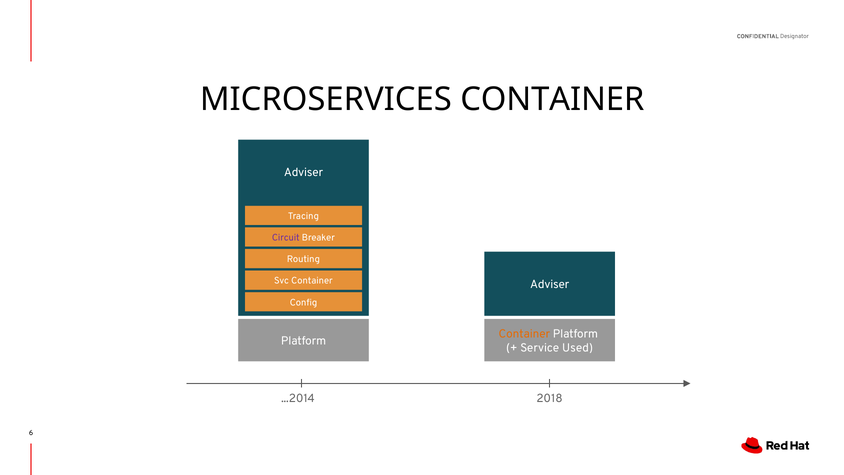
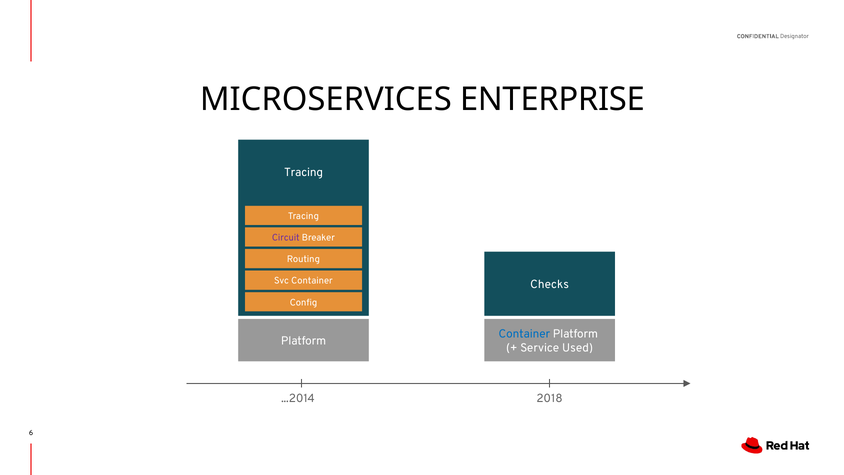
MICROSERVICES CONTAINER: CONTAINER -> ENTERPRISE (552, 99)
Adviser: Adviser -> Tracing (304, 172)
Adviser: Adviser -> Checks (550, 284)
Container colour: orange -> blue (524, 334)
